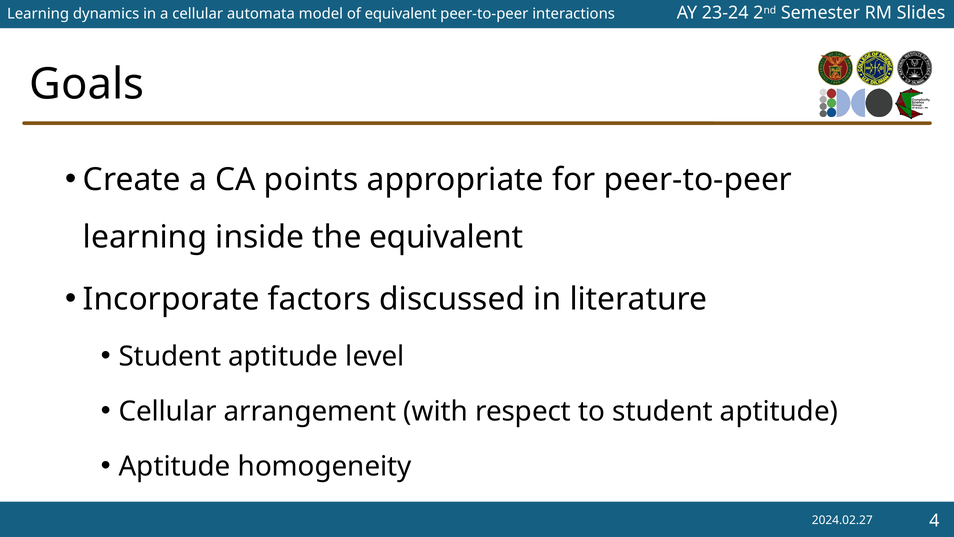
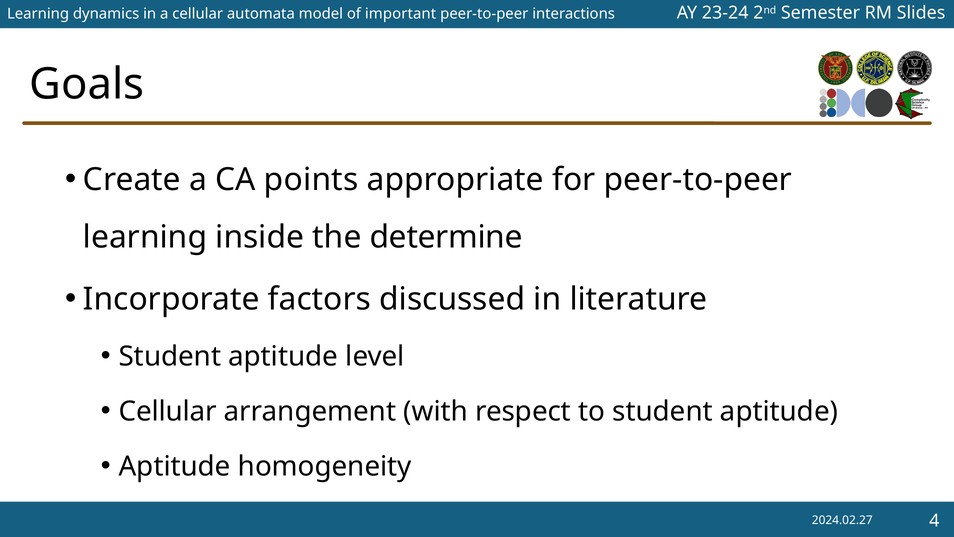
equivalent: equivalent -> important (401, 14)
the equivalent: equivalent -> determine (446, 237)
